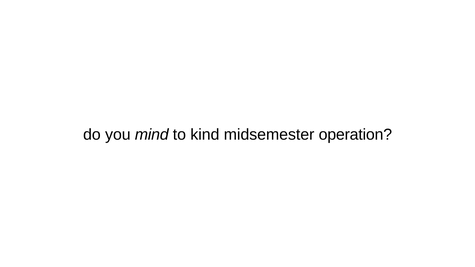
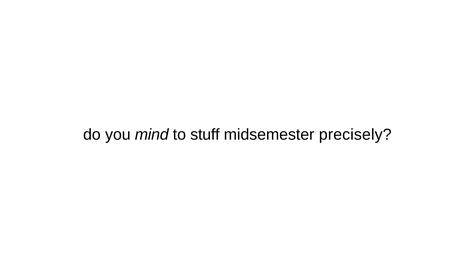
kind: kind -> stuff (205, 135)
operation: operation -> precisely (355, 135)
